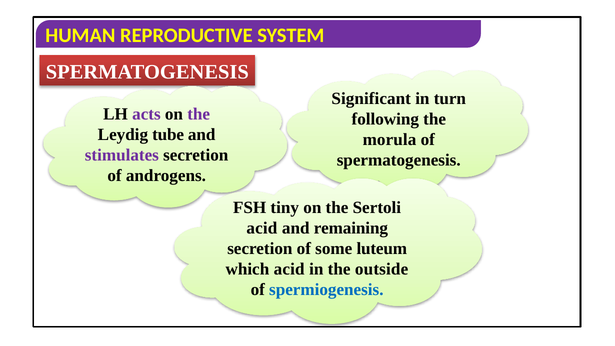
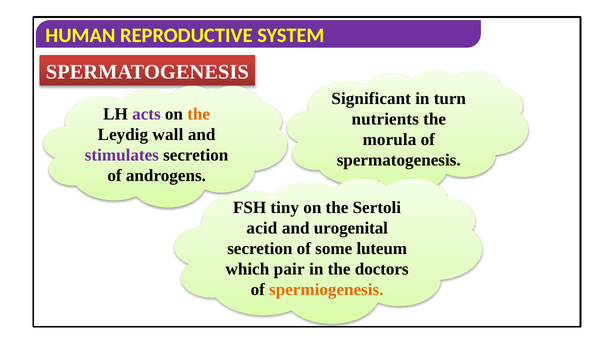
the colour: purple -> orange (199, 114)
following: following -> nutrients (385, 119)
tube: tube -> wall (168, 135)
remaining: remaining -> urogenital (351, 228)
which acid: acid -> pair (289, 269)
outside: outside -> doctors (382, 269)
spermiogenesis colour: blue -> orange (326, 290)
